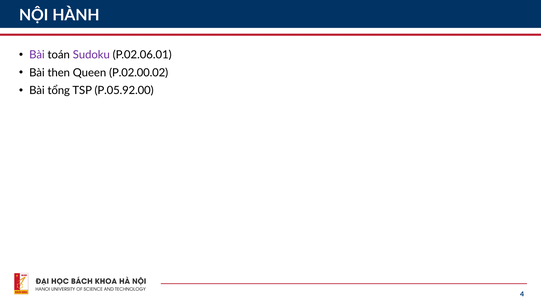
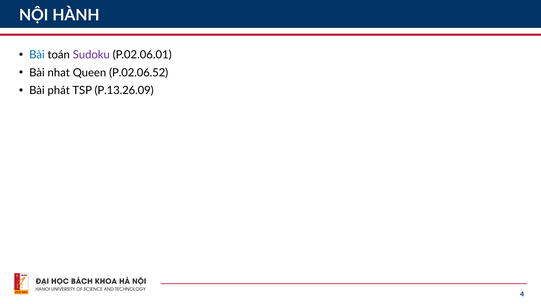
Bài colour: purple -> blue (37, 55)
then: then -> nhat (59, 73)
P.02.00.02: P.02.00.02 -> P.02.06.52 (139, 73)
tổng: tổng -> phát (59, 91)
P.05.92.00: P.05.92.00 -> P.13.26.09 (124, 91)
